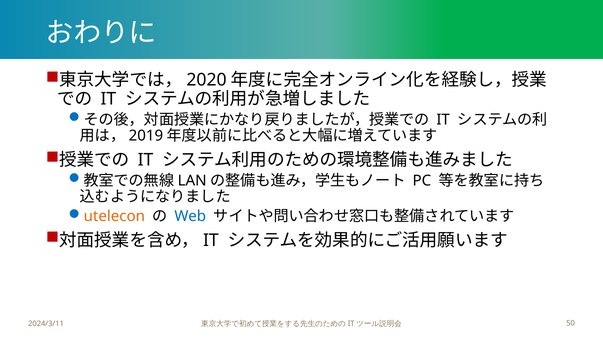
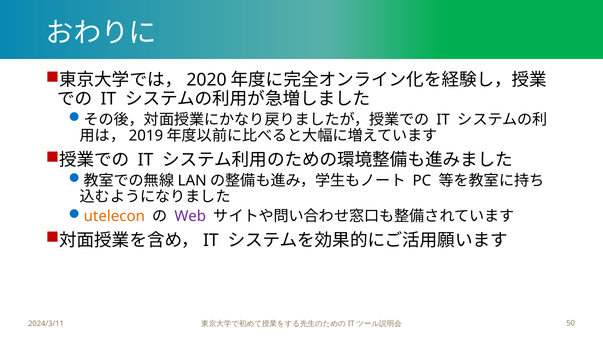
Web colour: blue -> purple (190, 216)
